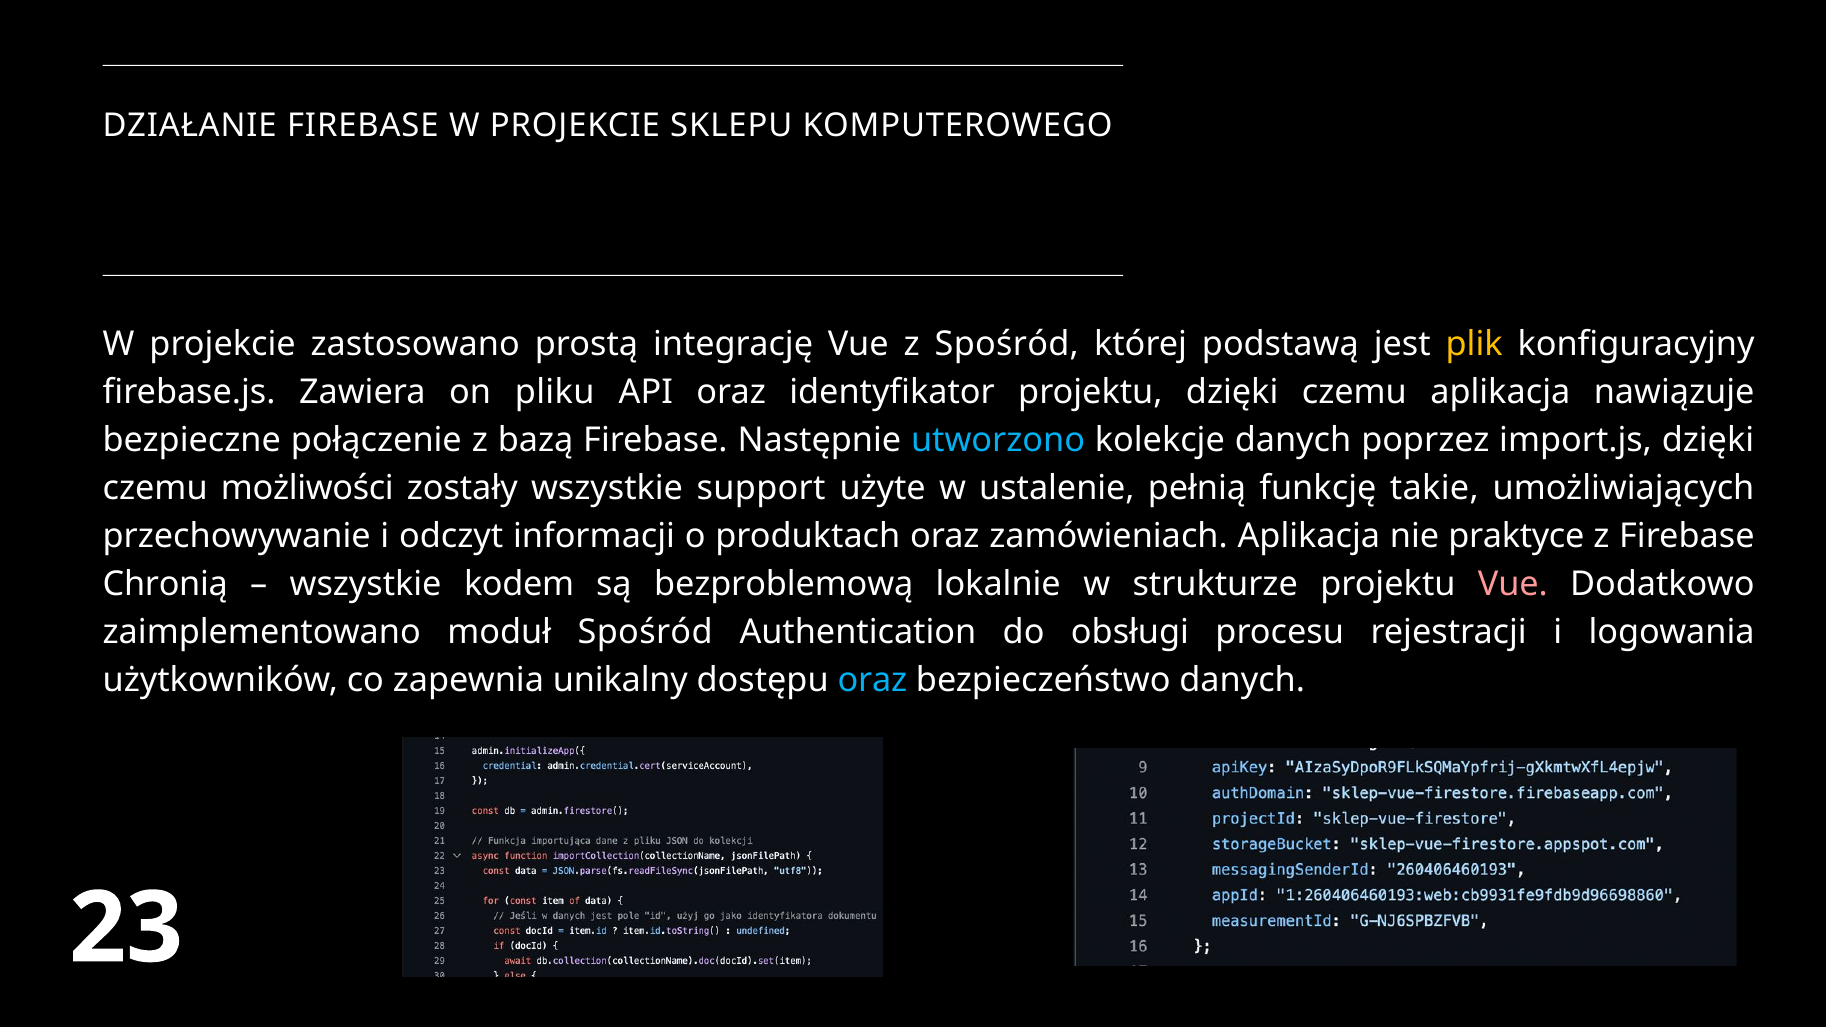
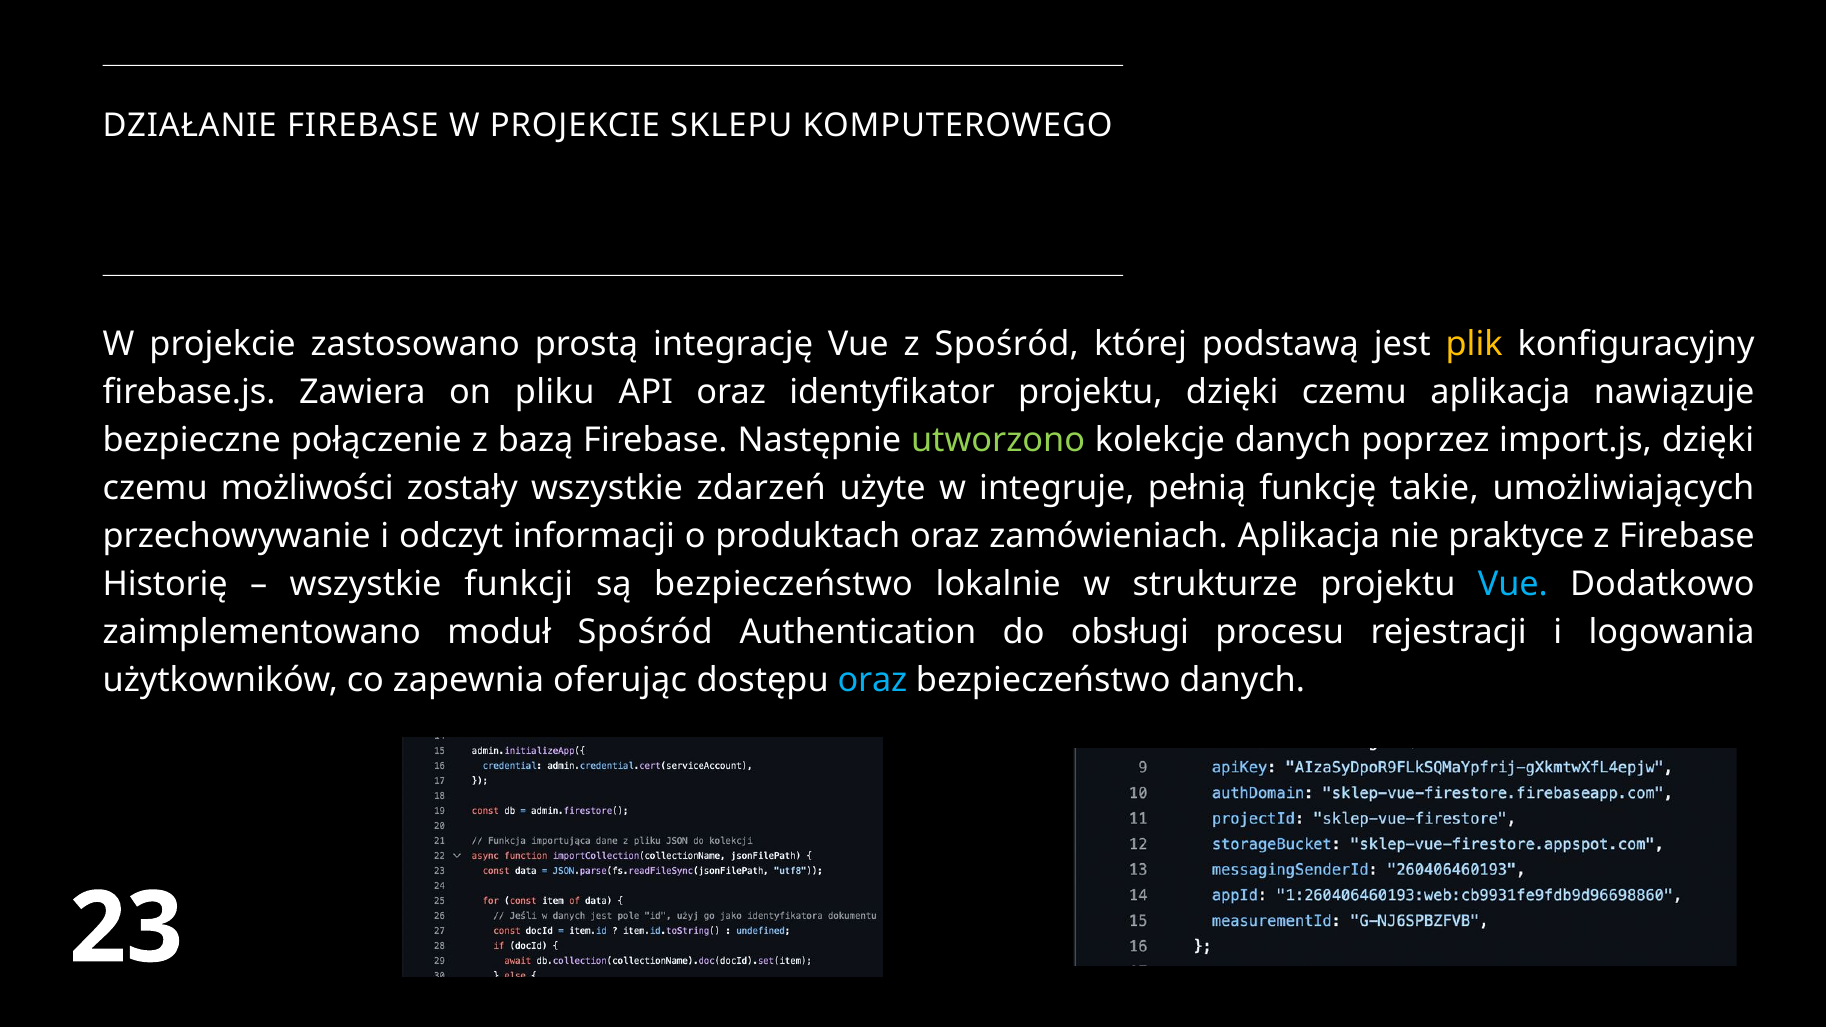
utworzono colour: light blue -> light green (998, 440)
support: support -> zdarzeń (761, 488)
ustalenie: ustalenie -> integruje (1057, 488)
Chronią: Chronią -> Historię (165, 584)
kodem: kodem -> funkcji (519, 584)
są bezproblemową: bezproblemową -> bezpieczeństwo (784, 584)
Vue colour: pink -> light blue (1513, 584)
unikalny: unikalny -> oferując (620, 680)
